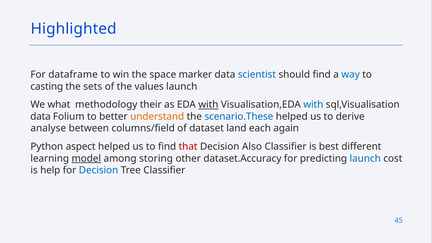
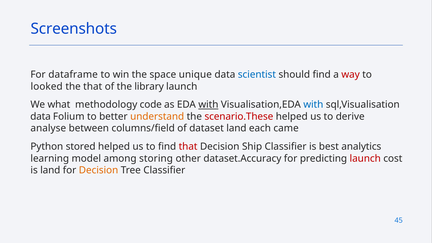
Highlighted: Highlighted -> Screenshots (74, 29)
marker: marker -> unique (195, 75)
way colour: blue -> red (351, 75)
casting: casting -> looked (47, 87)
the sets: sets -> that (93, 87)
values: values -> library (149, 87)
their: their -> code (151, 105)
scenario.These colour: blue -> red (239, 117)
again: again -> came (286, 128)
aspect: aspect -> stored (81, 147)
Also: Also -> Ship (252, 147)
different: different -> analytics (361, 147)
model underline: present -> none (86, 158)
launch colour: blue -> red (365, 158)
is help: help -> land (50, 170)
Decision colour: blue -> orange (99, 170)
